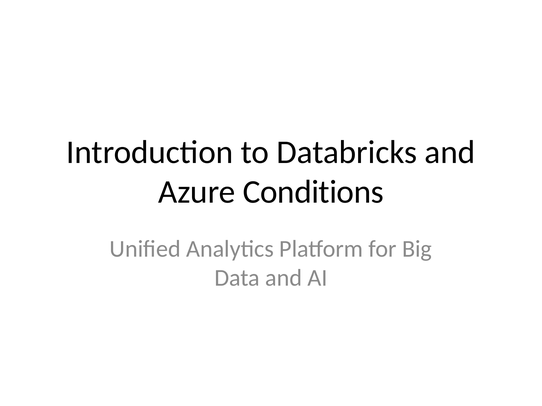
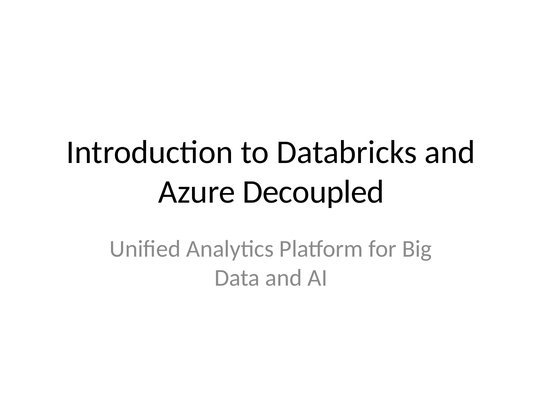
Conditions: Conditions -> Decoupled (313, 192)
